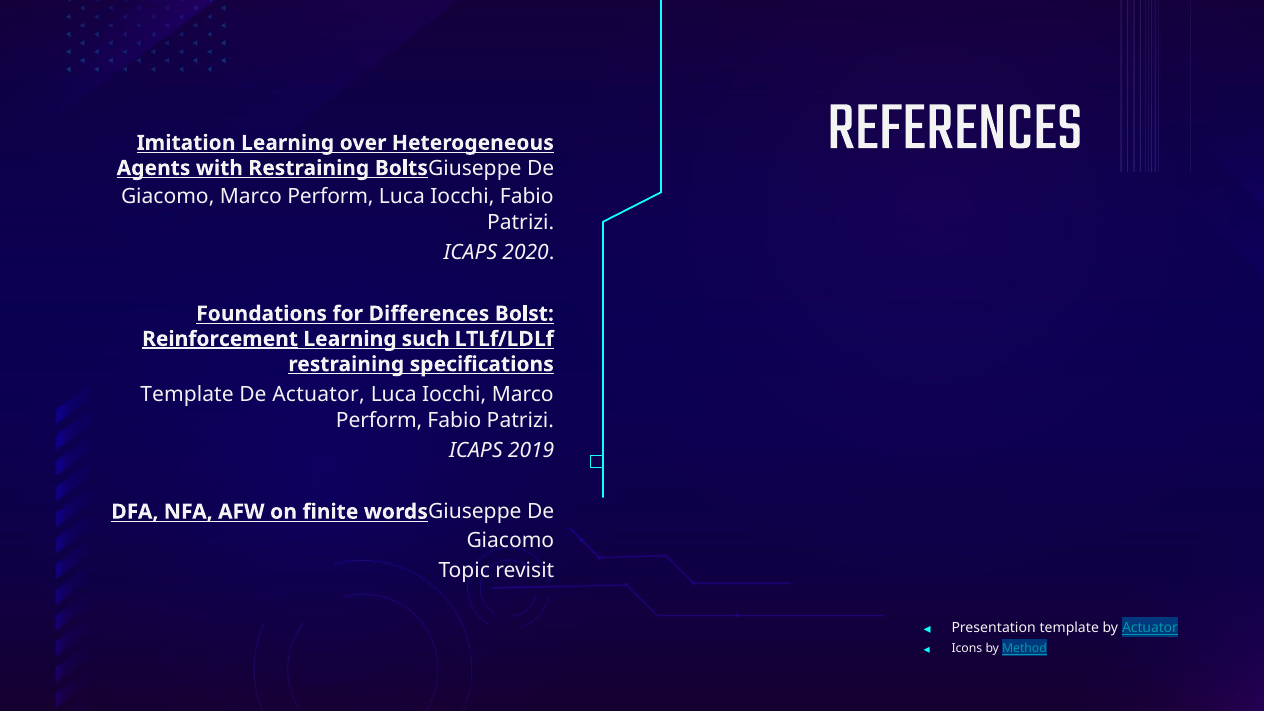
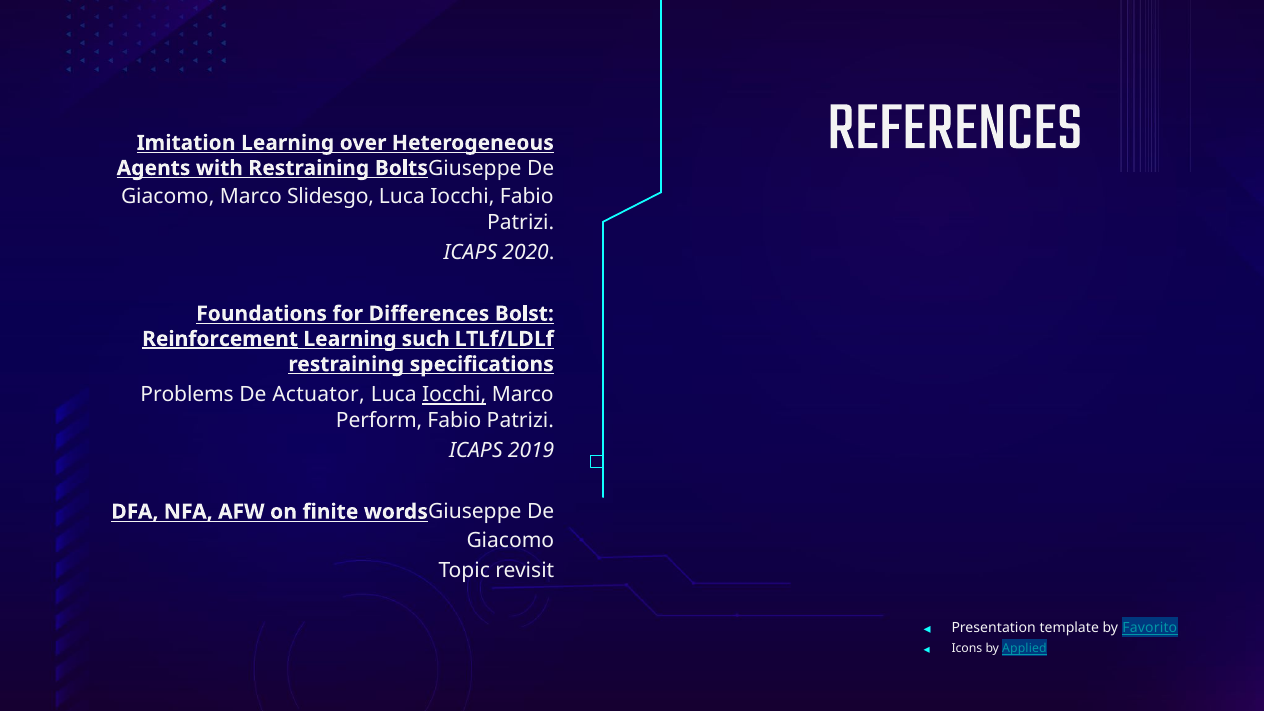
Giacomo Marco Perform: Perform -> Slidesgo (330, 197)
Template: Template -> Problems (187, 395)
Iocchi underline: none -> present (454, 395)
by Actuator: Actuator -> Favorito (1150, 628)
Method: Method -> Applied (1024, 648)
